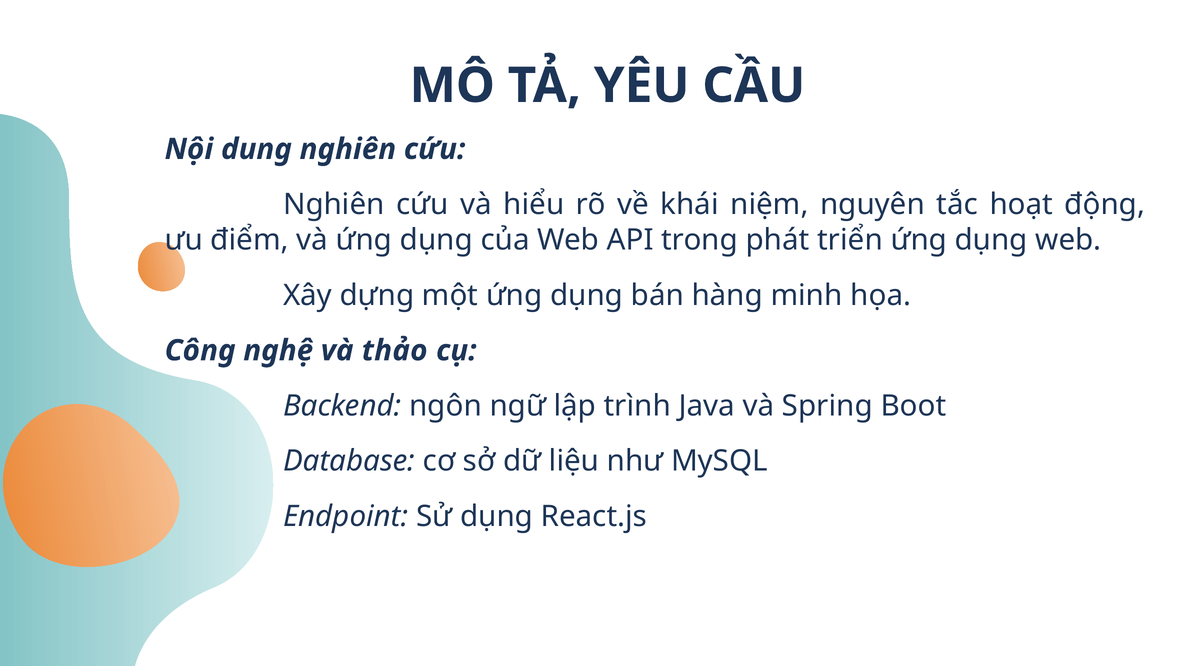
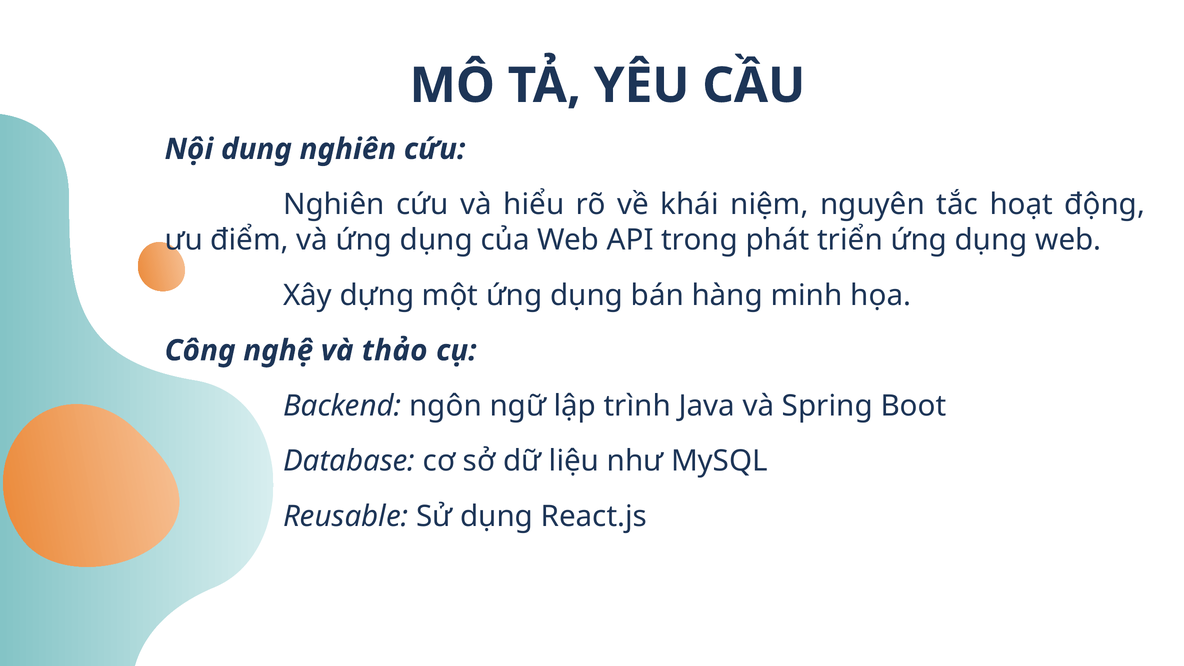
Endpoint: Endpoint -> Reusable (346, 516)
